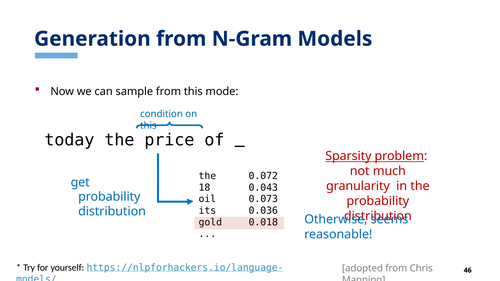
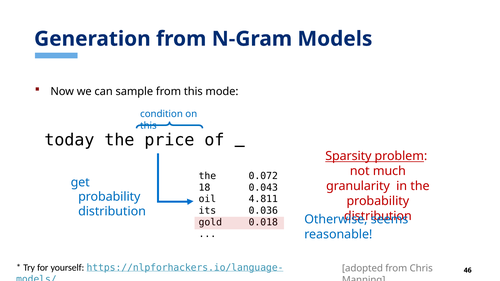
0.073: 0.073 -> 4.811 (263, 199)
